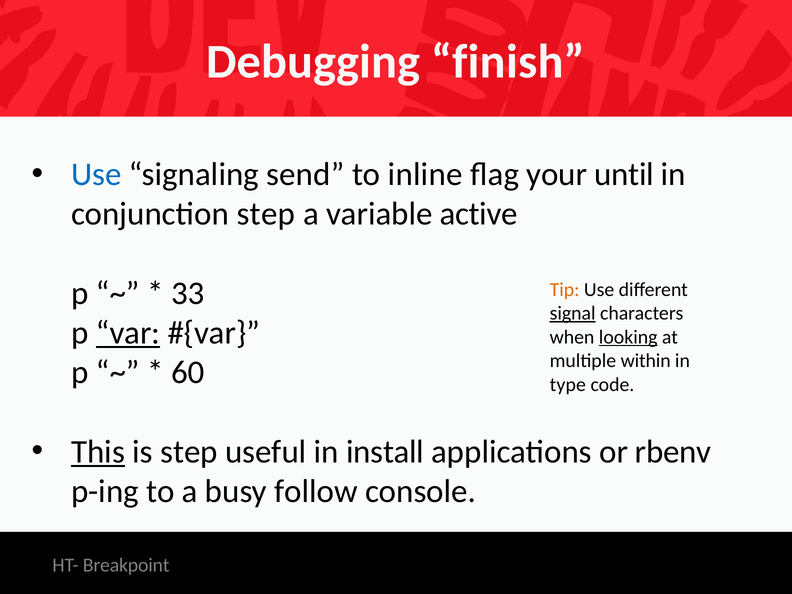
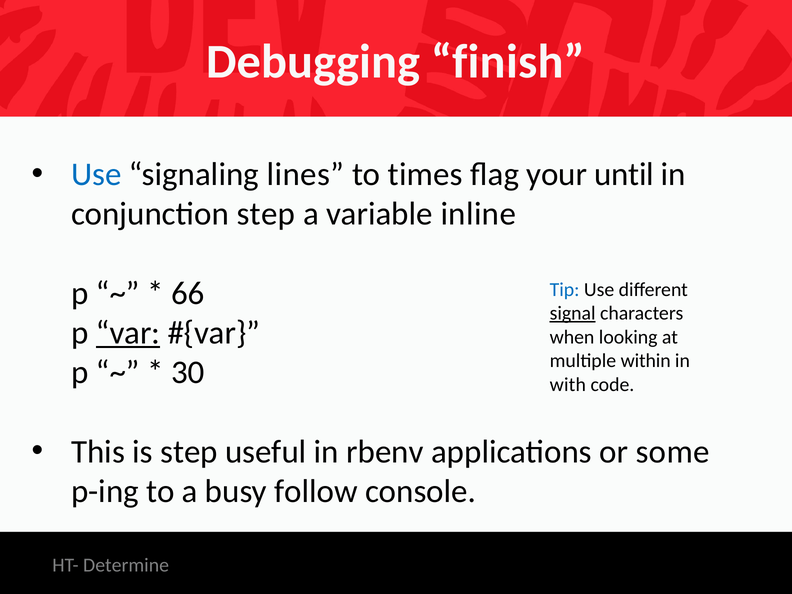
send: send -> lines (305, 174)
inline: inline -> times (425, 174)
active: active -> inline (478, 214)
33: 33 -> 66 (188, 293)
Tip colour: orange -> blue (565, 290)
looking underline: present -> none (628, 337)
60: 60 -> 30 (188, 372)
type: type -> with (568, 385)
This underline: present -> none (98, 452)
install: install -> rbenv (385, 452)
rbenv: rbenv -> some (673, 452)
Breakpoint: Breakpoint -> Determine (126, 565)
